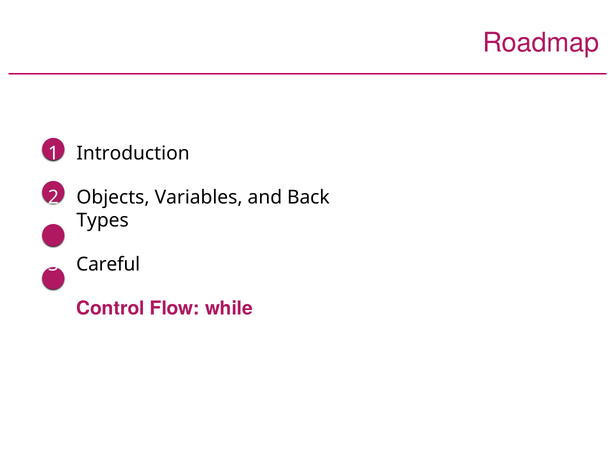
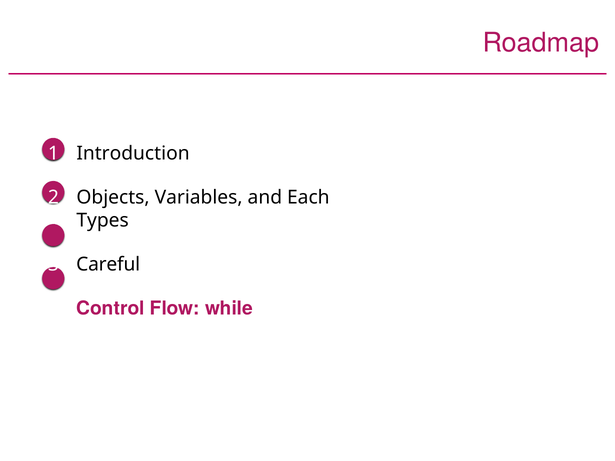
Back: Back -> Each (308, 198)
